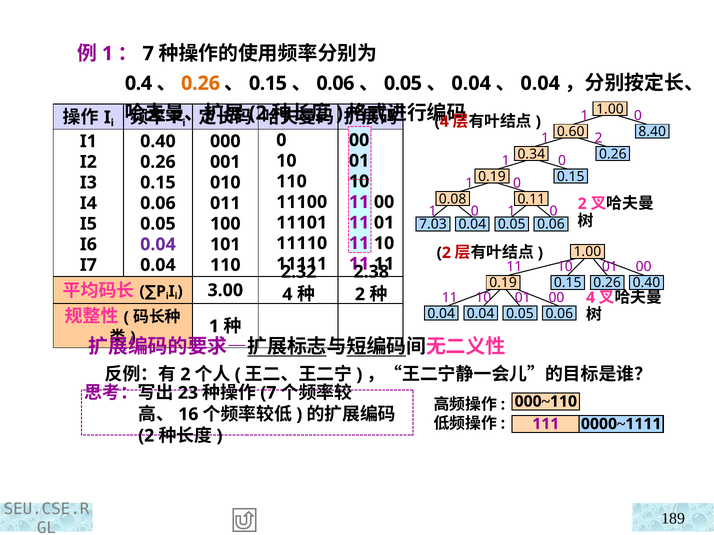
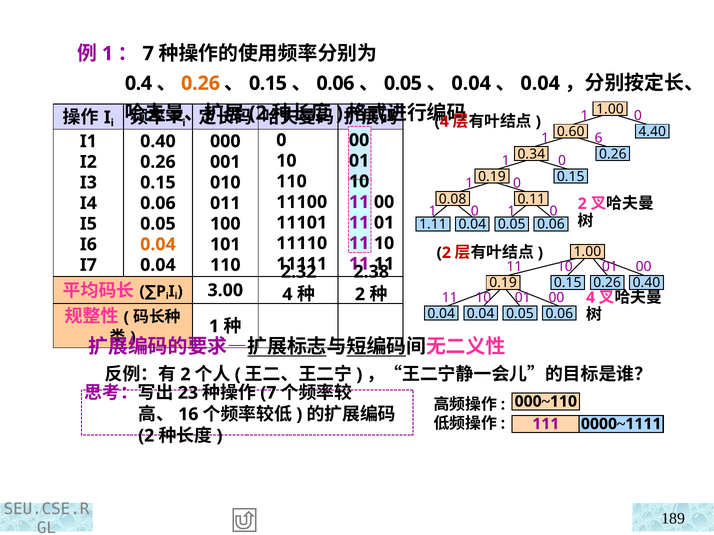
8.40: 8.40 -> 4.40 (652, 132)
1 2: 2 -> 6 (599, 138)
7.03: 7.03 -> 1.11 (433, 224)
0.04 colour: purple -> orange (158, 245)
